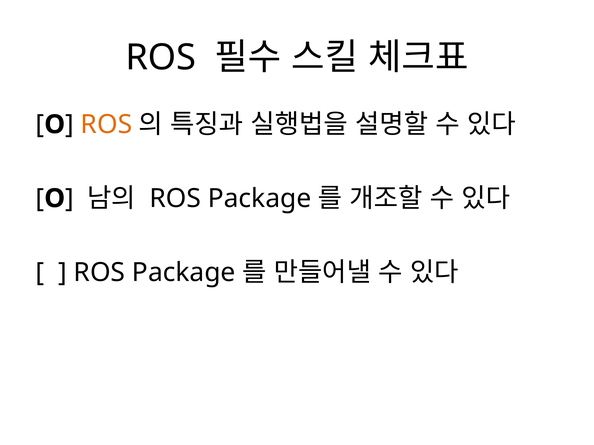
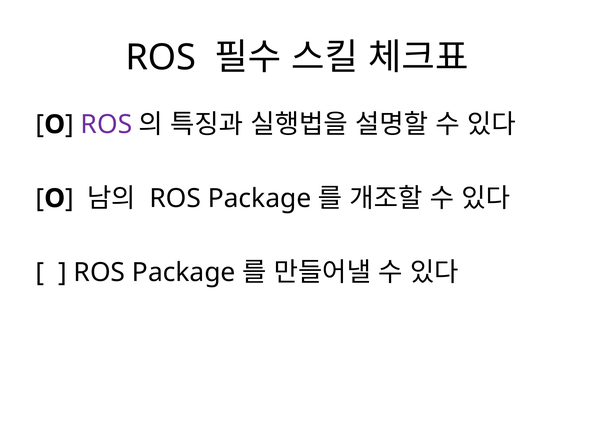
ROS colour: orange -> purple (106, 125)
